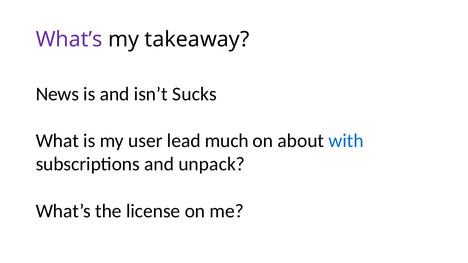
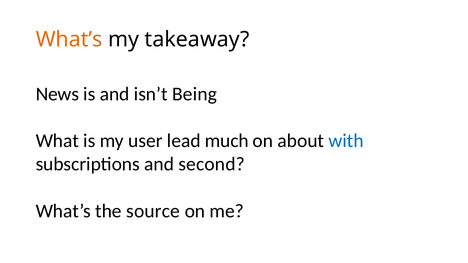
What’s colour: purple -> orange (69, 39)
Sucks: Sucks -> Being (195, 94)
unpack: unpack -> second (212, 164)
license: license -> source (153, 211)
